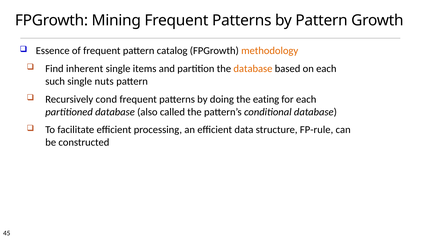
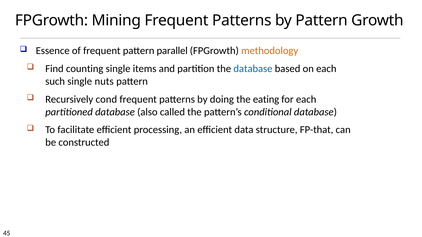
catalog: catalog -> parallel (172, 51)
inherent: inherent -> counting (85, 69)
database colour: orange -> blue (253, 69)
FP-rule: FP-rule -> FP-that (317, 130)
